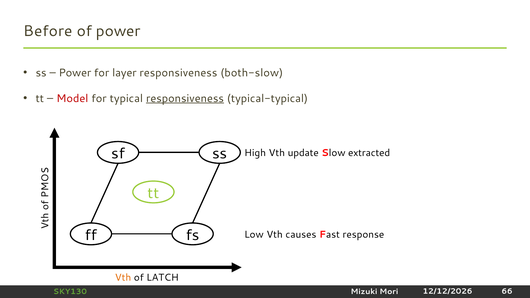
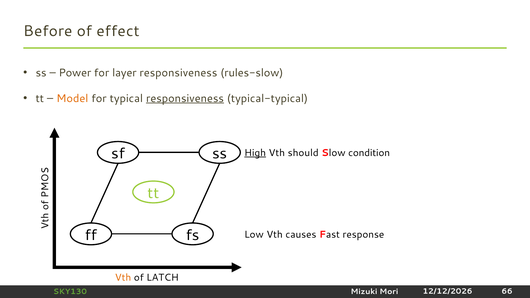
of power: power -> effect (118, 31)
both-slow: both-slow -> rules-slow (252, 73)
Model colour: red -> orange (72, 98)
High underline: none -> present (255, 153)
update: update -> should (303, 153)
extracted: extracted -> condition (369, 153)
